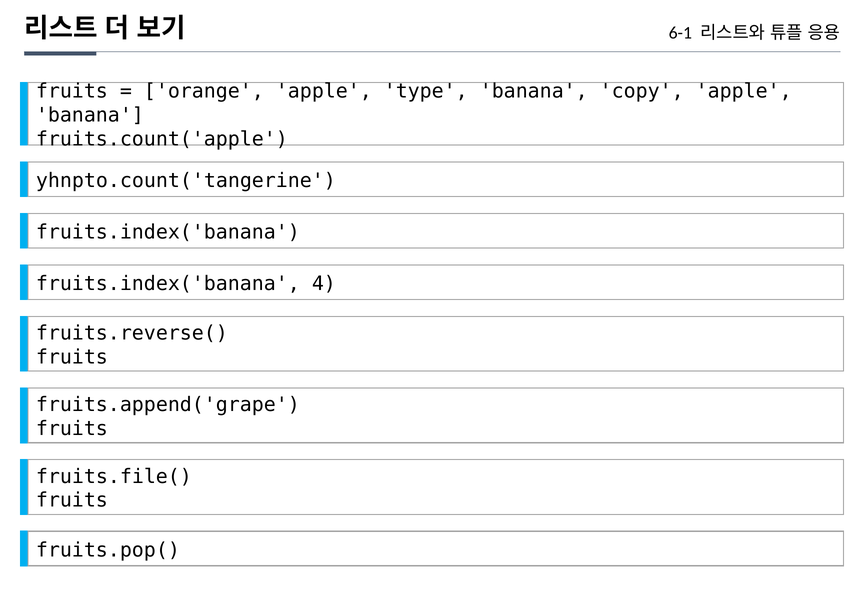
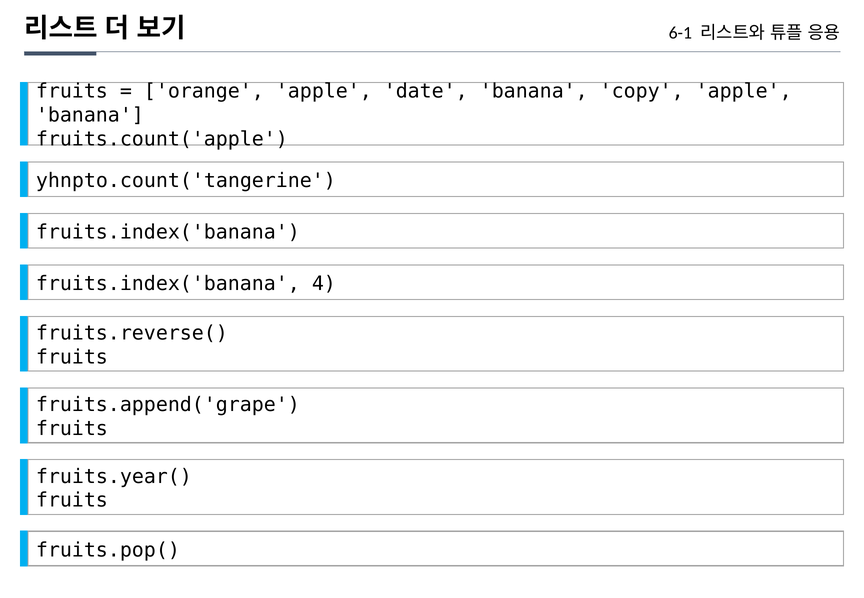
type: type -> date (426, 91)
fruits.file(: fruits.file( -> fruits.year( (114, 477)
